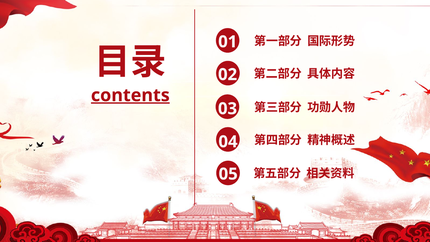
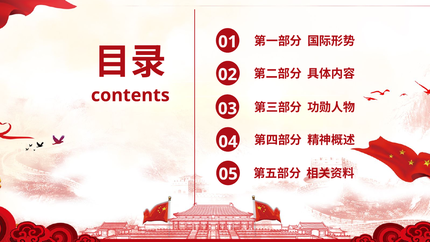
contents underline: present -> none (130, 95)
